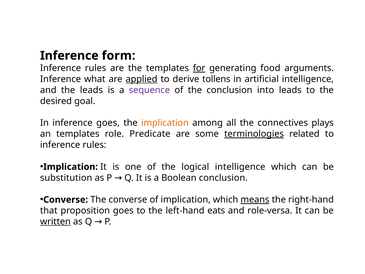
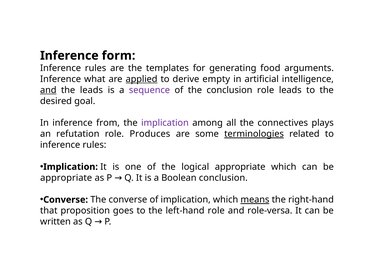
for underline: present -> none (199, 68)
tollens: tollens -> empty (216, 79)
and underline: none -> present (48, 90)
conclusion into: into -> role (266, 90)
inference goes: goes -> from (108, 123)
implication colour: orange -> purple (165, 123)
an templates: templates -> refutation (78, 134)
Predicate: Predicate -> Produces (150, 134)
logical intelligence: intelligence -> appropriate (240, 167)
substitution: substitution -> appropriate (66, 178)
left-hand eats: eats -> role (216, 210)
written underline: present -> none (55, 221)
